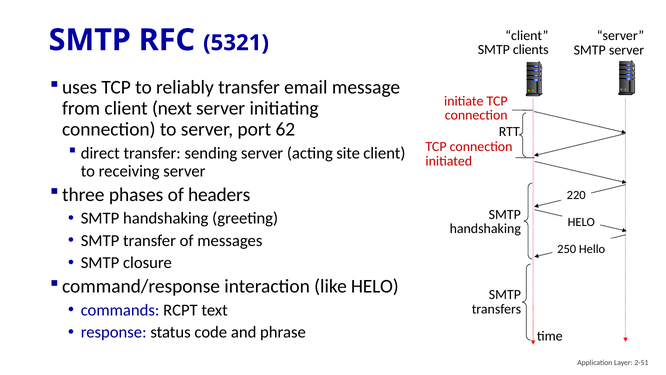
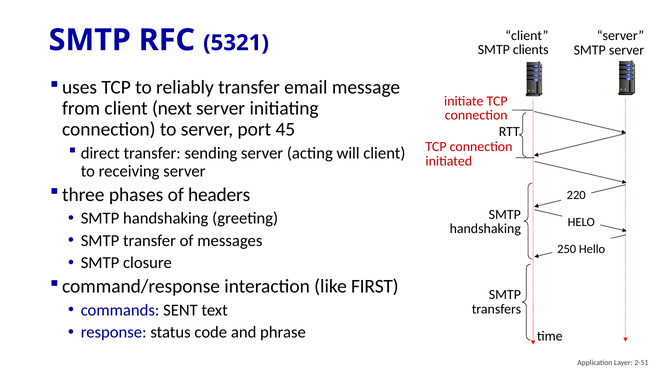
62: 62 -> 45 (285, 129)
site: site -> will (348, 153)
like HELO: HELO -> FIRST (375, 286)
RCPT: RCPT -> SENT (180, 310)
